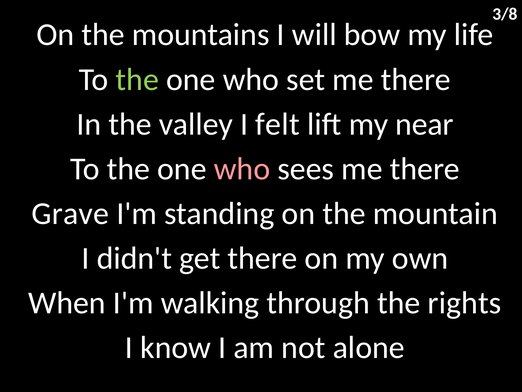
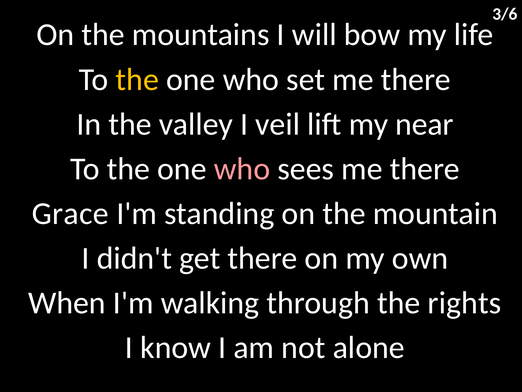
3/8: 3/8 -> 3/6 (505, 14)
the colour: light green -> yellow (137, 79)
felt: felt -> veil (278, 124)
Grave: Grave -> Grace (70, 213)
